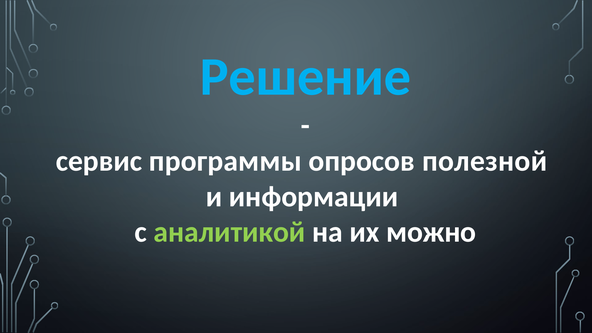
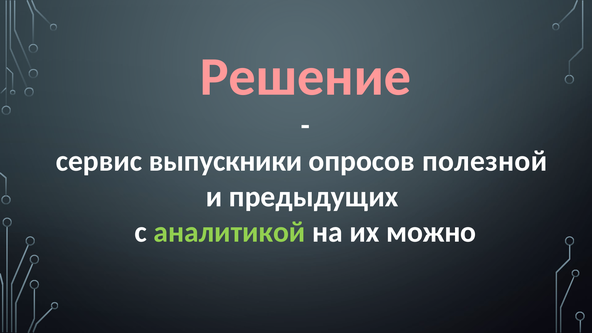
Решение colour: light blue -> pink (305, 77)
программы: программы -> выпускники (226, 161)
информации: информации -> предыдущих (314, 197)
